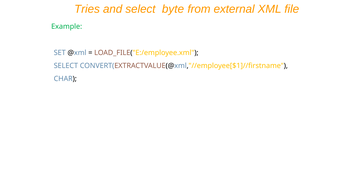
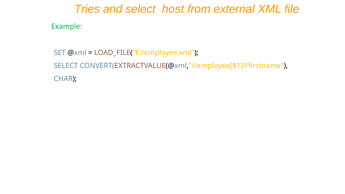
byte: byte -> host (173, 9)
